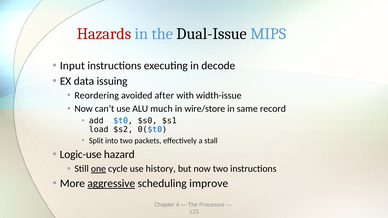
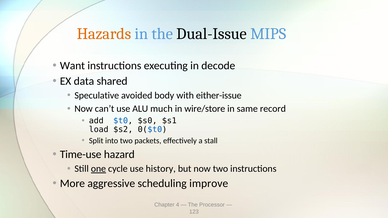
Hazards colour: red -> orange (104, 34)
Input: Input -> Want (72, 66)
issuing: issuing -> shared (112, 81)
Reordering: Reordering -> Speculative (97, 95)
after: after -> body (164, 95)
width-issue: width-issue -> either-issue (219, 95)
Logic-use: Logic-use -> Time-use (81, 155)
aggressive underline: present -> none (111, 184)
